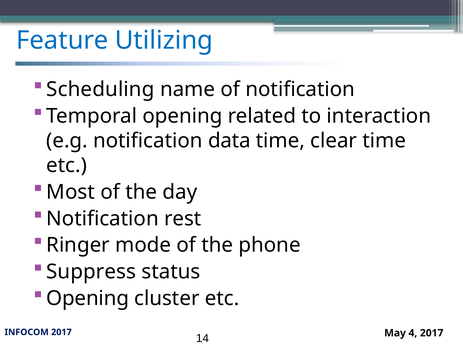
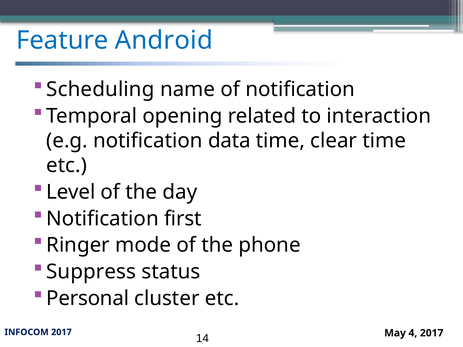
Utilizing: Utilizing -> Android (164, 40)
Most: Most -> Level (71, 192)
rest: rest -> first (183, 219)
Opening: Opening -> Personal (88, 299)
